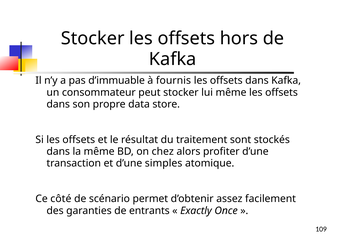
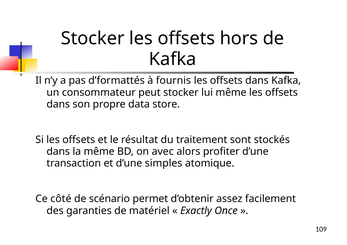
d’immuable: d’immuable -> d’formattés (117, 81)
chez: chez -> avec (163, 152)
entrants: entrants -> matériel (149, 211)
